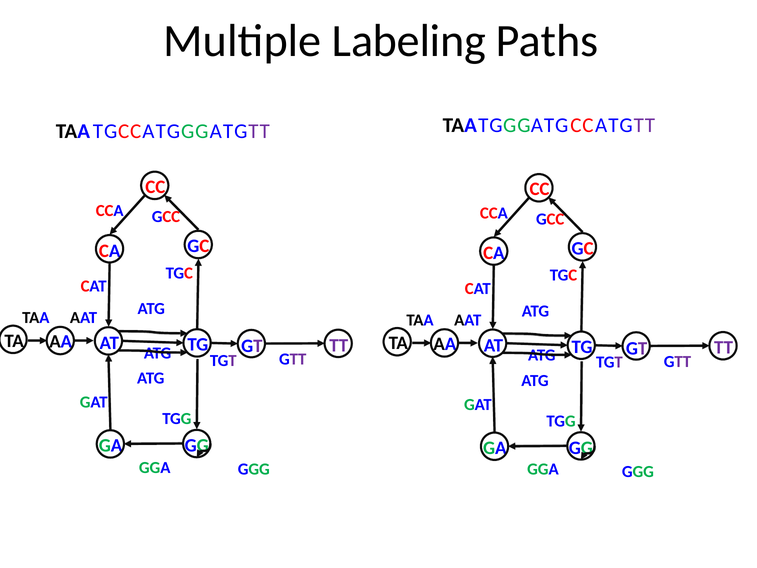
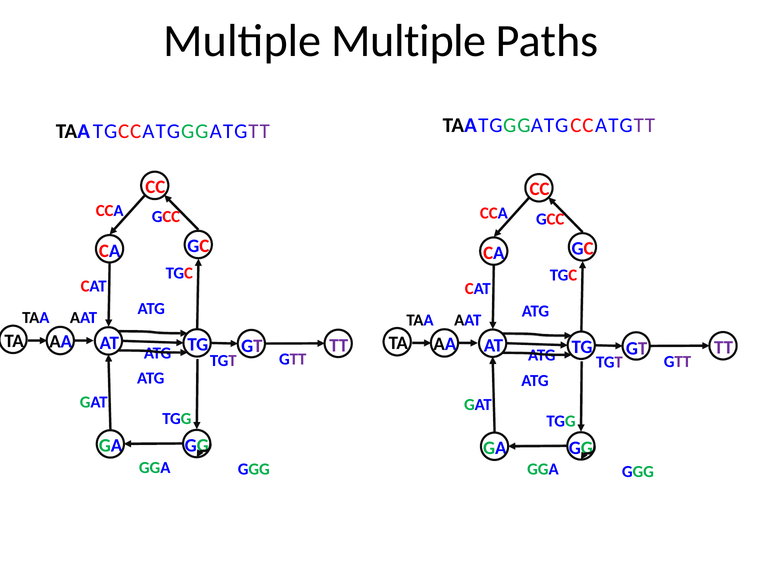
Multiple Labeling: Labeling -> Multiple (409, 41)
